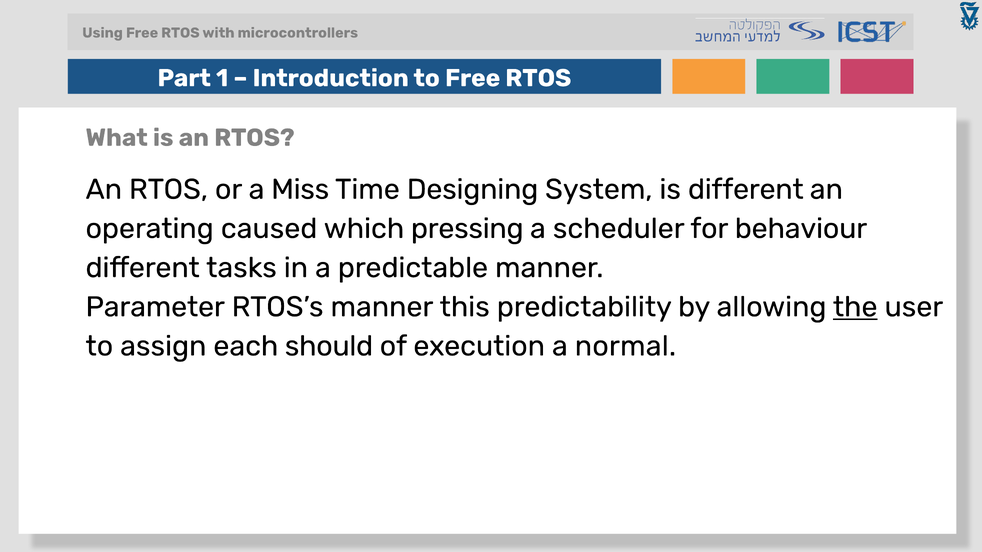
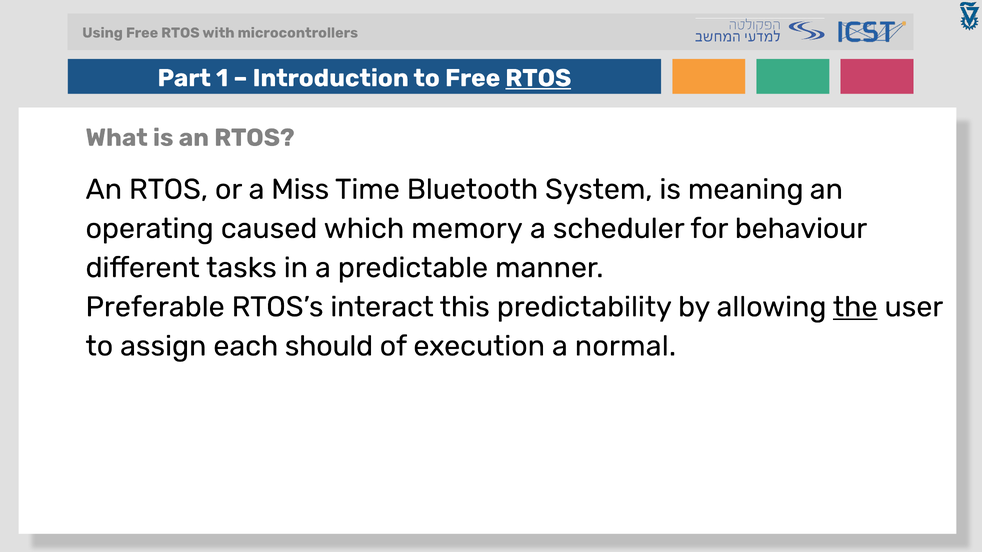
RTOS underline: none -> present (538, 78)
Designing: Designing -> Bluetooth (472, 189)
is different: different -> meaning (746, 189)
pressing: pressing -> memory (467, 229)
Parameter: Parameter -> Preferable (155, 307)
RTOS’s manner: manner -> interact (382, 307)
